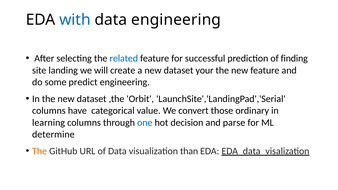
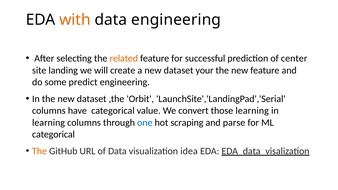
with colour: blue -> orange (75, 20)
related colour: blue -> orange (124, 58)
finding: finding -> center (294, 58)
those ordinary: ordinary -> learning (252, 111)
decision: decision -> scraping (187, 123)
determine: determine -> categorical (53, 134)
than: than -> idea (189, 151)
